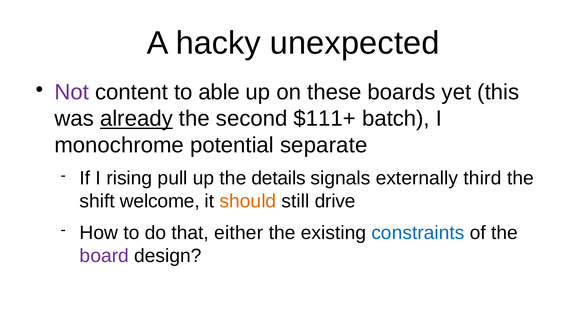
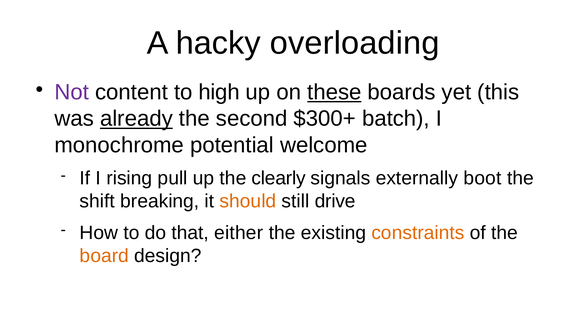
unexpected: unexpected -> overloading (355, 43)
able: able -> high (219, 92)
these underline: none -> present (334, 92)
$111+: $111+ -> $300+ (325, 119)
separate: separate -> welcome (324, 145)
details: details -> clearly (279, 178)
third: third -> boot (482, 178)
welcome: welcome -> breaking (160, 201)
constraints colour: blue -> orange (418, 233)
board colour: purple -> orange (104, 256)
